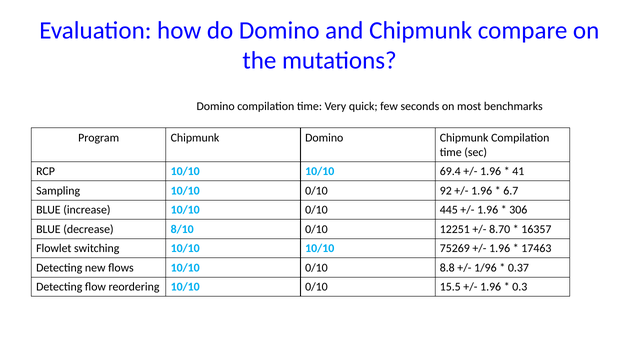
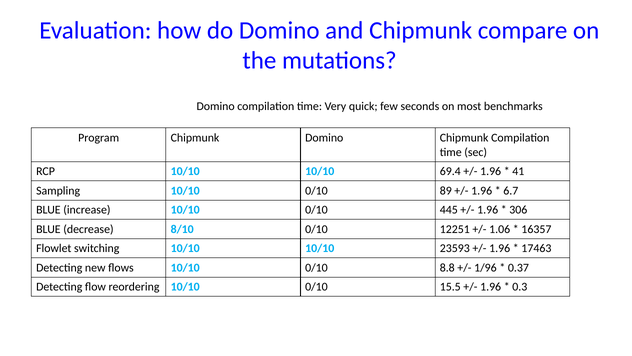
92: 92 -> 89 (446, 190)
8.70: 8.70 -> 1.06 (500, 229)
75269: 75269 -> 23593 (455, 248)
